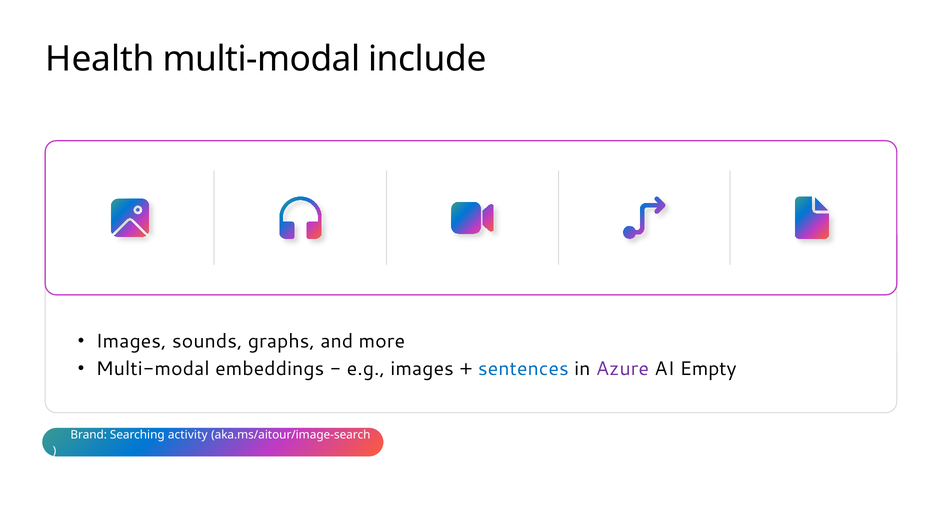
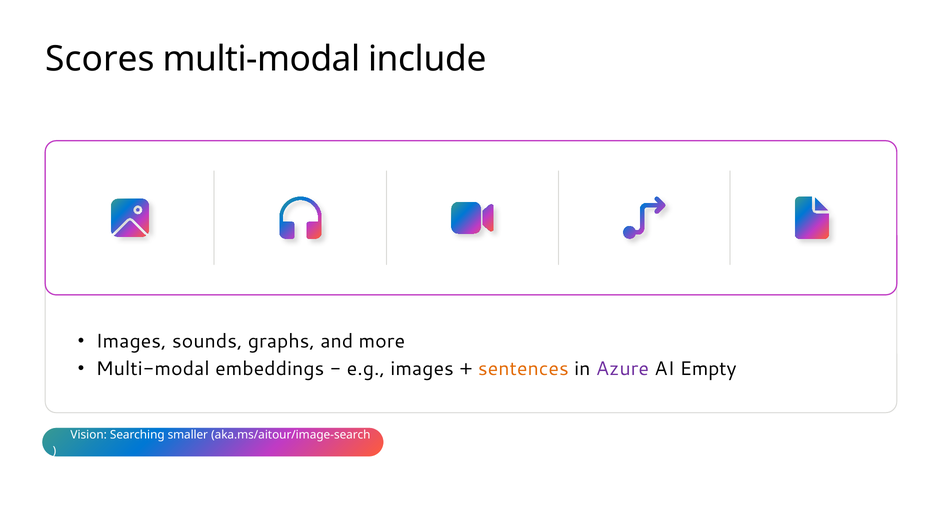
Health: Health -> Scores (100, 59)
sentences colour: blue -> orange (523, 369)
Brand: Brand -> Vision (89, 435)
activity: activity -> smaller (188, 435)
